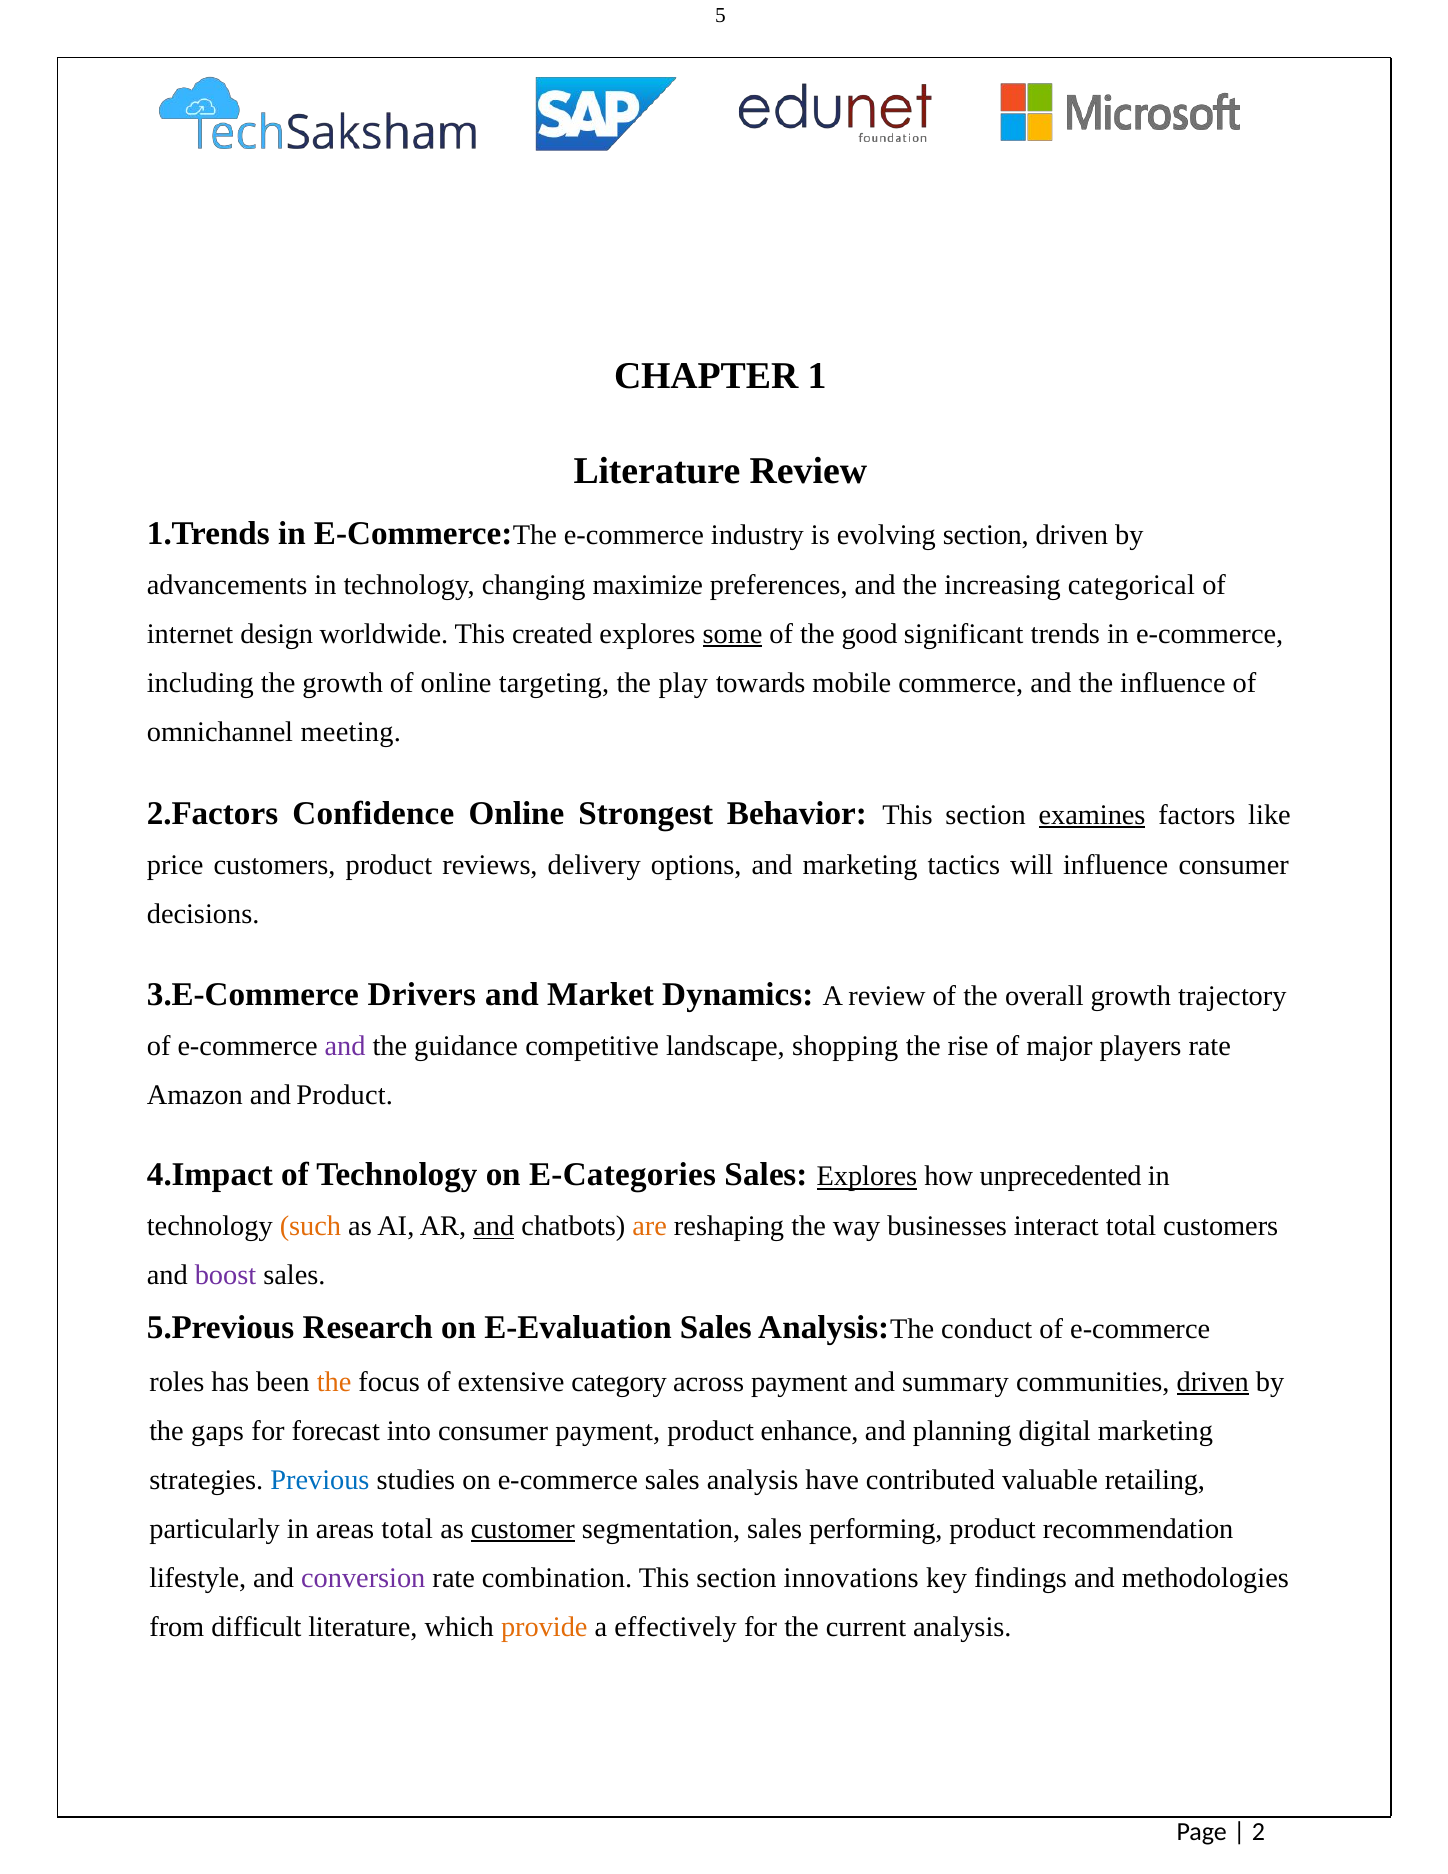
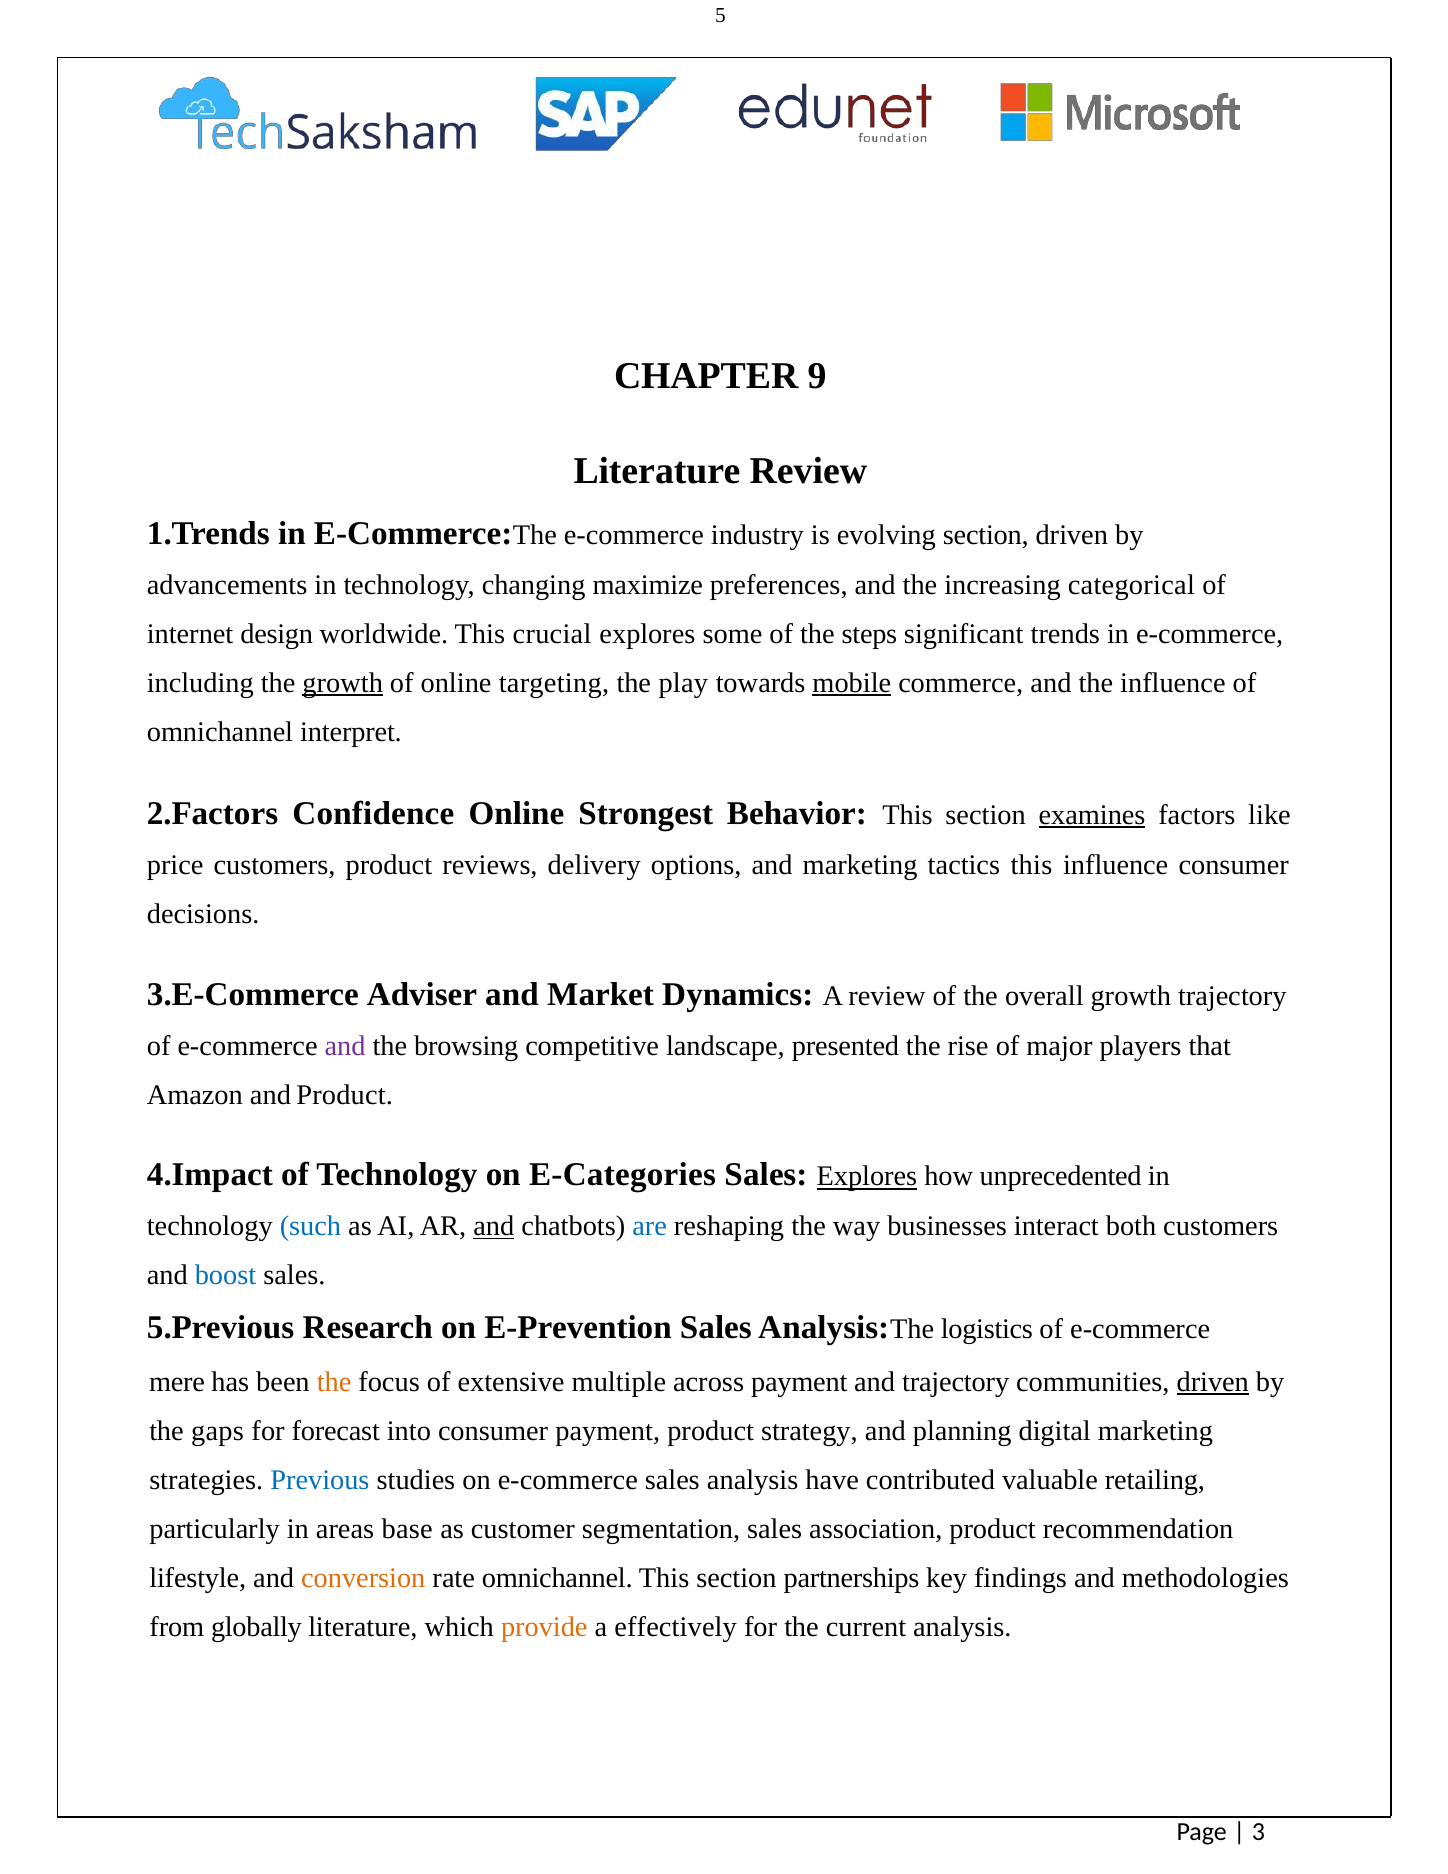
1: 1 -> 9 (817, 376)
created: created -> crucial (552, 634)
some underline: present -> none (732, 634)
good: good -> steps (869, 634)
growth underline: none -> present (343, 683)
mobile underline: none -> present (852, 683)
meeting: meeting -> interpret (351, 732)
tactics will: will -> this (1031, 865)
Drivers: Drivers -> Adviser (422, 994)
guidance: guidance -> browsing (466, 1046)
shopping: shopping -> presented (845, 1046)
players rate: rate -> that (1210, 1046)
such colour: orange -> blue (310, 1226)
are colour: orange -> blue (650, 1226)
interact total: total -> both (1131, 1226)
boost colour: purple -> blue (226, 1275)
E-Evaluation: E-Evaluation -> E-Prevention (578, 1327)
conduct: conduct -> logistics (987, 1329)
roles: roles -> mere (177, 1382)
category: category -> multiple (619, 1382)
and summary: summary -> trajectory (956, 1382)
enhance: enhance -> strategy (809, 1431)
areas total: total -> base (407, 1529)
customer underline: present -> none (523, 1529)
performing: performing -> association (876, 1529)
conversion colour: purple -> orange (363, 1578)
rate combination: combination -> omnichannel (557, 1578)
innovations: innovations -> partnerships (851, 1578)
difficult: difficult -> globally (256, 1627)
2: 2 -> 3 (1258, 1832)
